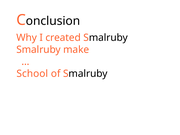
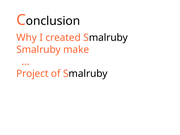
School: School -> Project (32, 74)
